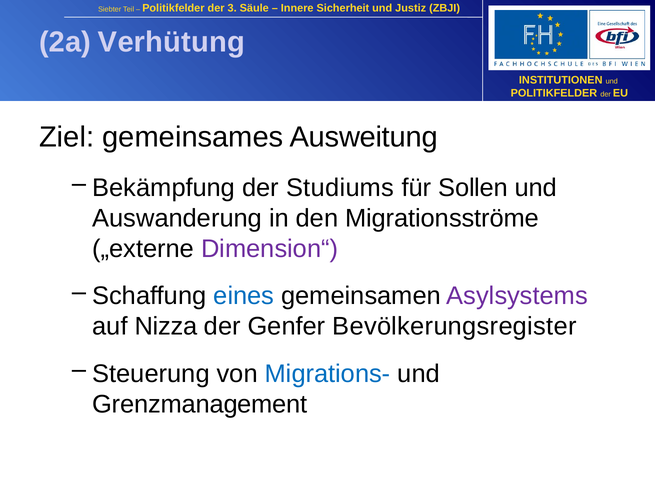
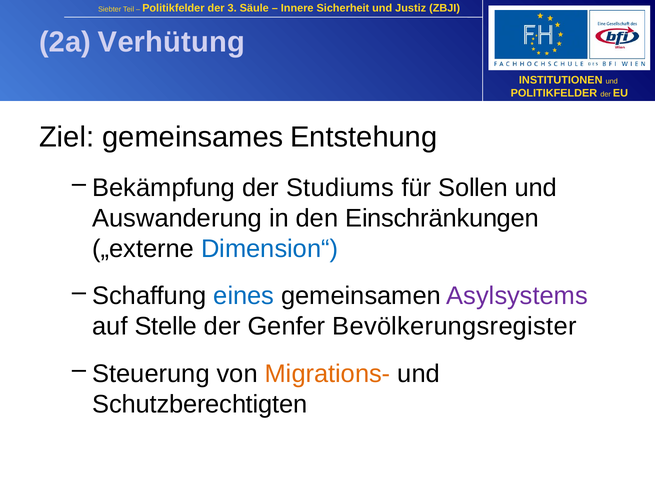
Ausweitung: Ausweitung -> Entstehung (364, 137)
Migrationsströme: Migrationsströme -> Einschränkungen (442, 218)
Dimension“ colour: purple -> blue (270, 249)
Nizza: Nizza -> Stelle (166, 327)
Migrations- colour: blue -> orange (328, 374)
Grenzmanagement: Grenzmanagement -> Schutzberechtigten (200, 404)
